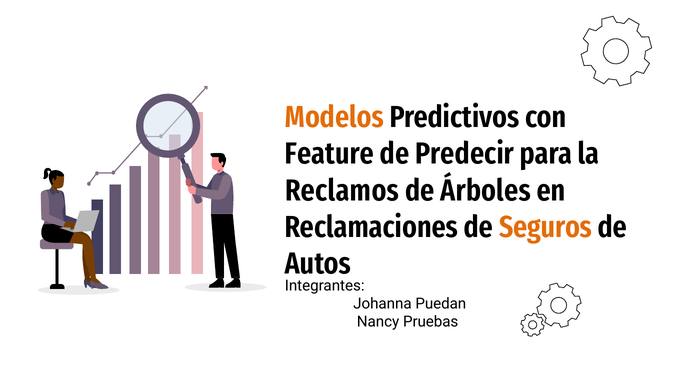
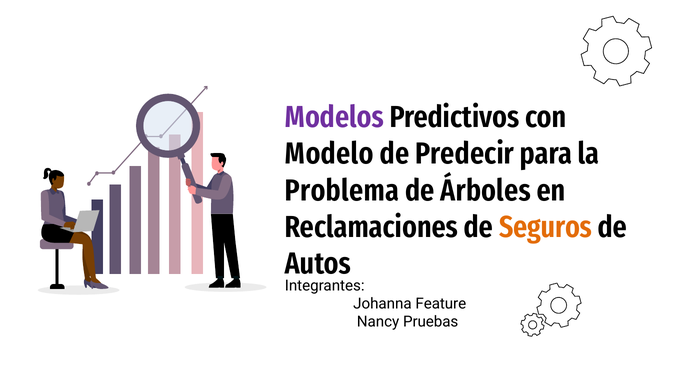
Modelos colour: orange -> purple (334, 117)
Feature: Feature -> Modelo (329, 154)
Reclamos: Reclamos -> Problema (342, 190)
Puedan: Puedan -> Feature (441, 304)
